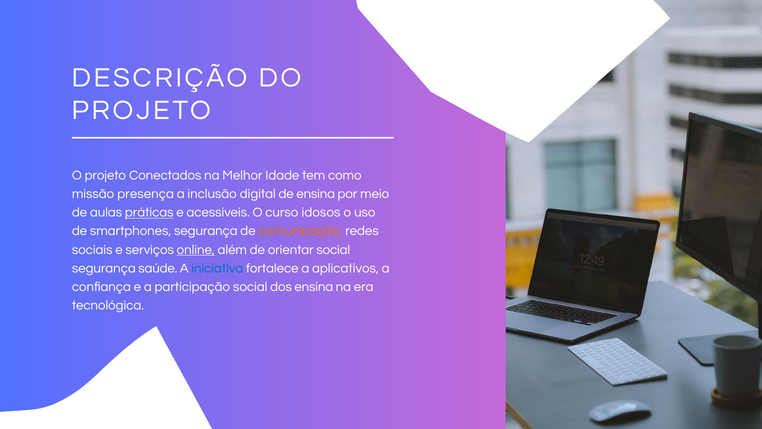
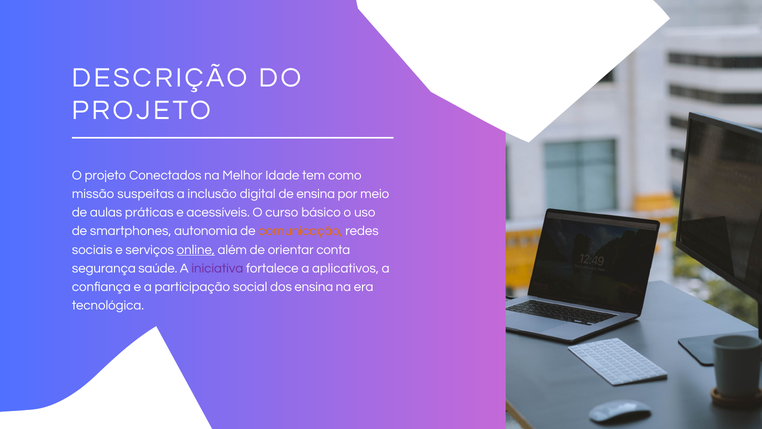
presença: presença -> suspeitas (146, 194)
práticas underline: present -> none (149, 212)
idosos: idosos -> básico (321, 212)
smartphones segurança: segurança -> autonomia (206, 231)
orientar social: social -> conta (333, 249)
iniciativa colour: blue -> purple (217, 268)
